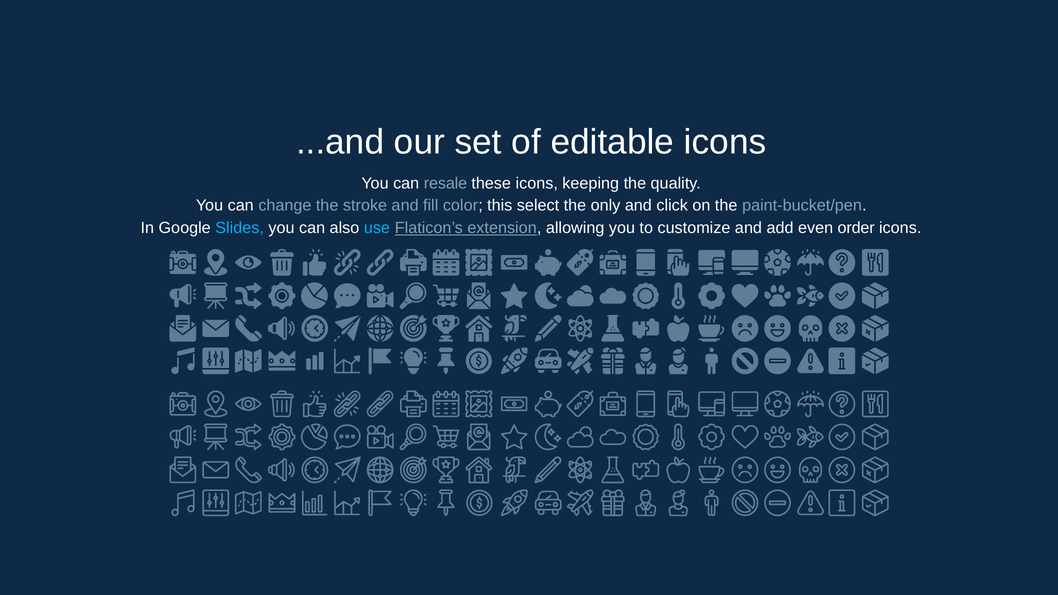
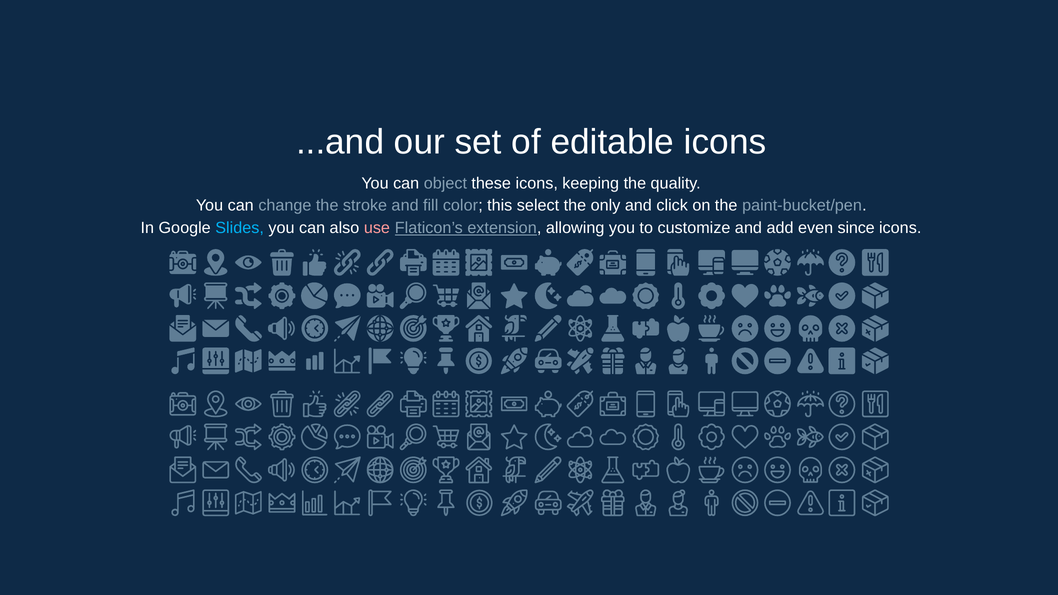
resale: resale -> object (445, 183)
use colour: light blue -> pink (377, 228)
order: order -> since (856, 228)
